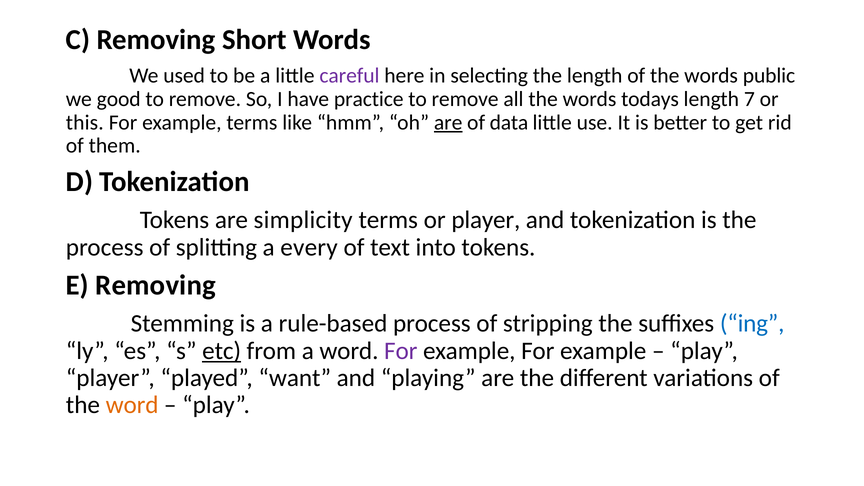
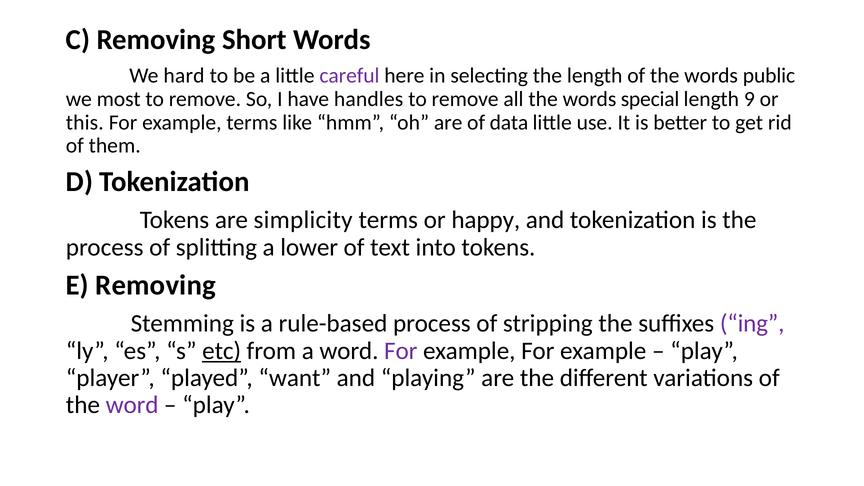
used: used -> hard (184, 76)
good: good -> most (119, 99)
practice: practice -> handles (369, 99)
todays: todays -> special (650, 99)
7: 7 -> 9 (749, 99)
are underline: present -> none (448, 122)
or player: player -> happy (486, 220)
every: every -> lower (309, 247)
ing colour: blue -> purple (752, 324)
word colour: orange -> purple (132, 405)
